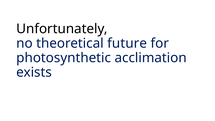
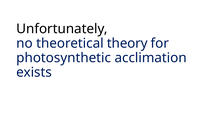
future: future -> theory (127, 43)
